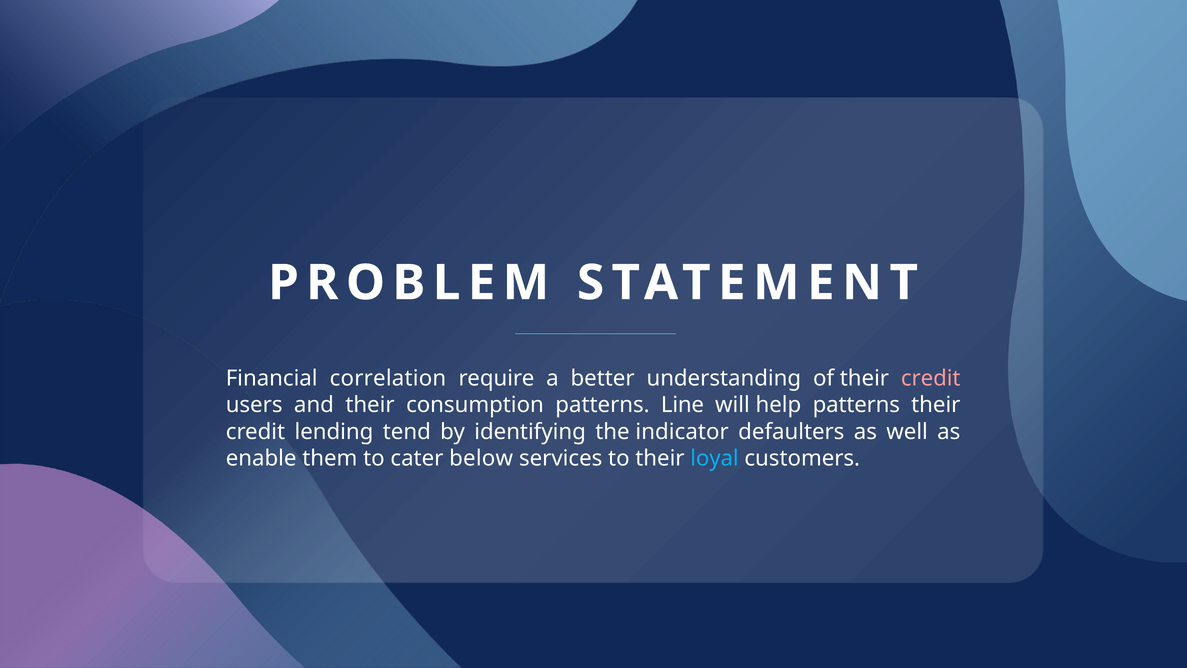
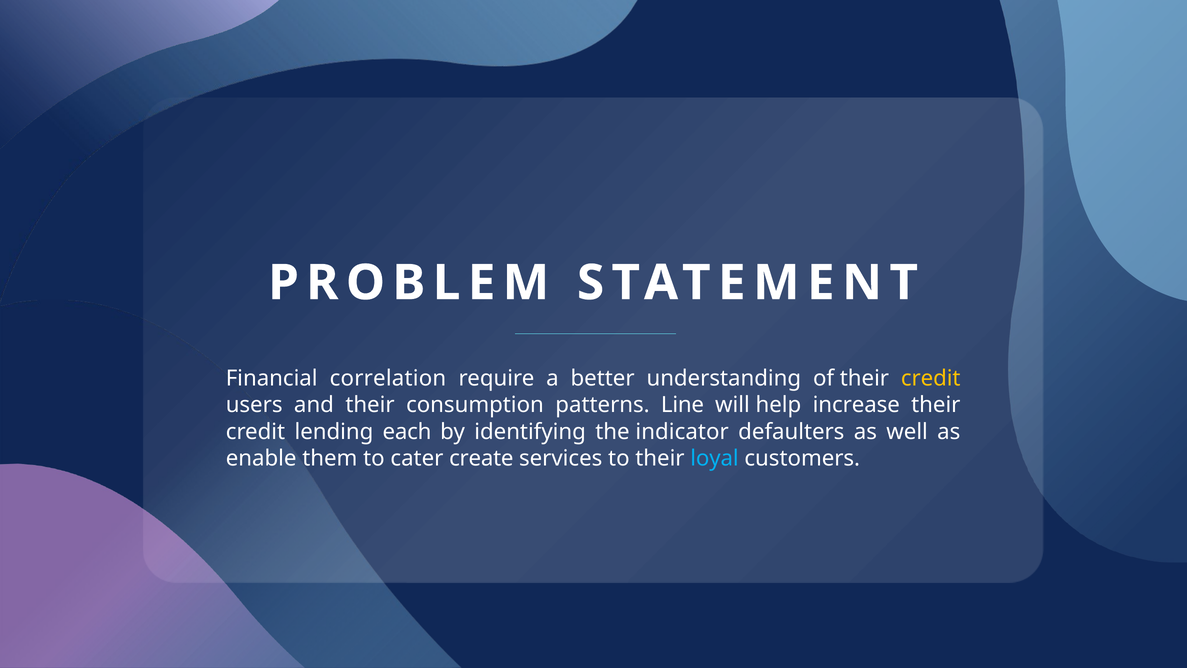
credit colour: pink -> yellow (931, 378)
help patterns: patterns -> increase (856, 405)
tend: tend -> each (407, 432)
below: below -> create (481, 458)
